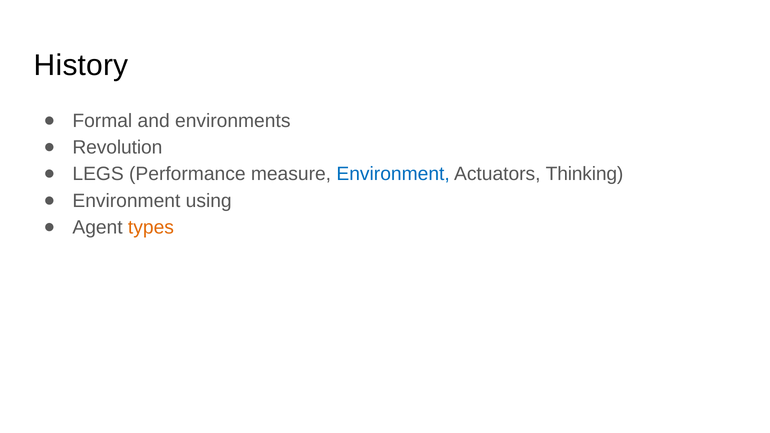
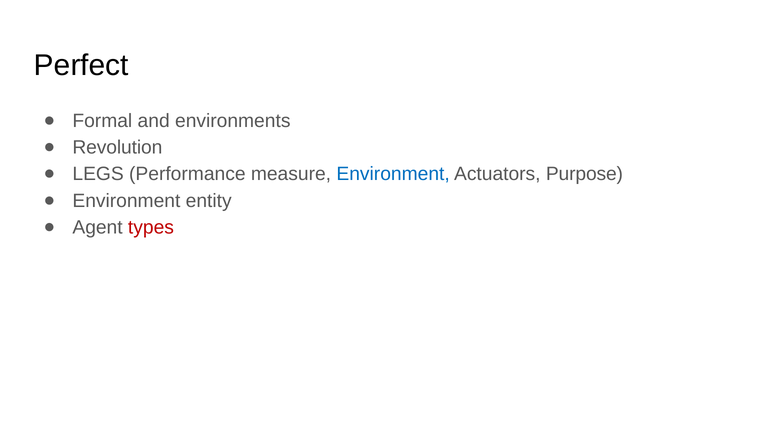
History: History -> Perfect (81, 65)
Thinking: Thinking -> Purpose (584, 174)
using: using -> entity (209, 201)
types colour: orange -> red (151, 227)
